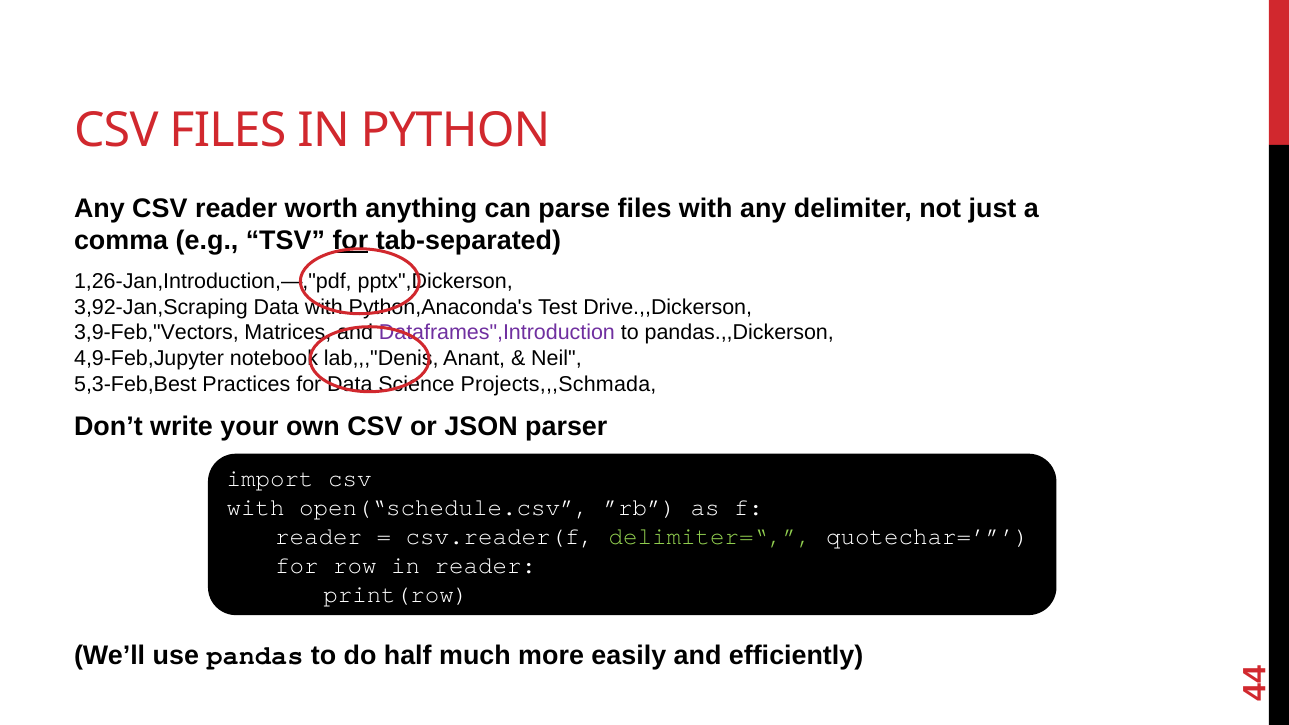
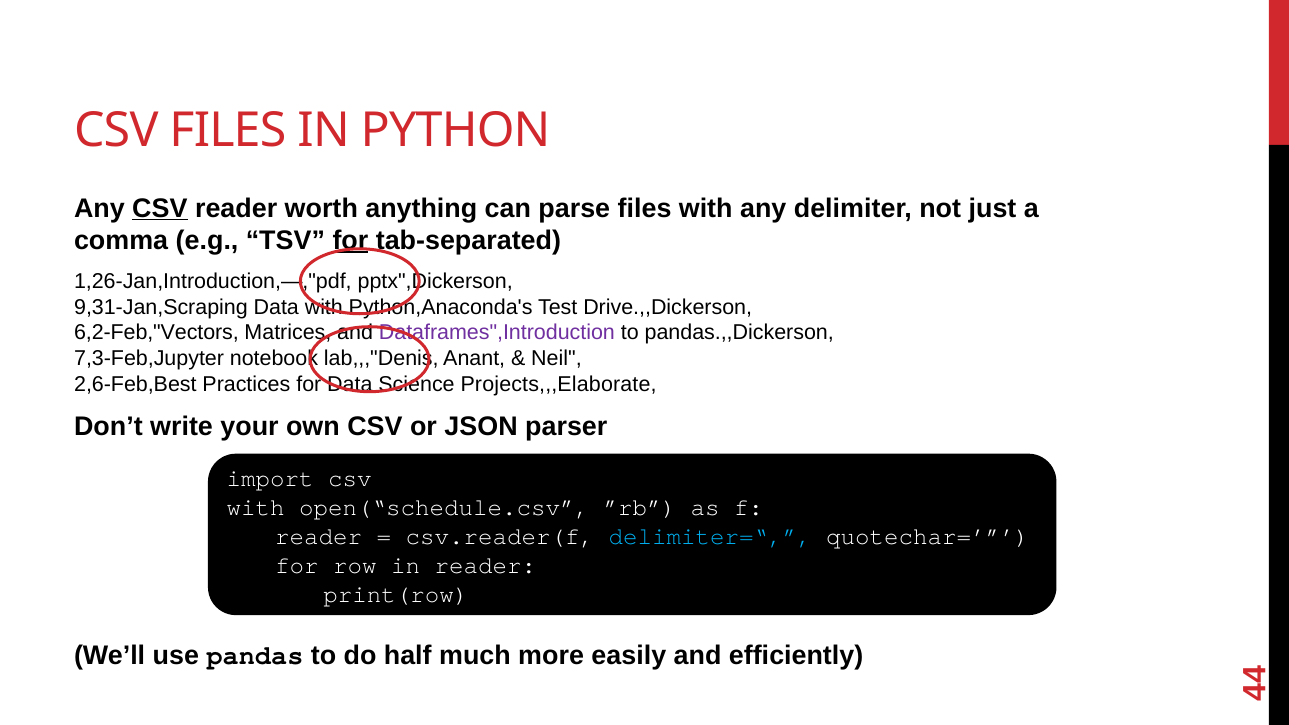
CSV underline: none -> present (160, 208)
3,92-Jan,Scraping: 3,92-Jan,Scraping -> 9,31-Jan,Scraping (161, 307)
3,9-Feb,"Vectors: 3,9-Feb,"Vectors -> 6,2-Feb,"Vectors (156, 333)
4,9-Feb,Jupyter: 4,9-Feb,Jupyter -> 7,3-Feb,Jupyter (149, 359)
5,3-Feb,Best: 5,3-Feb,Best -> 2,6-Feb,Best (135, 384)
Projects,,,Schmada: Projects,,,Schmada -> Projects,,,Elaborate (559, 384)
delimiter=“ colour: light green -> light blue (710, 536)
